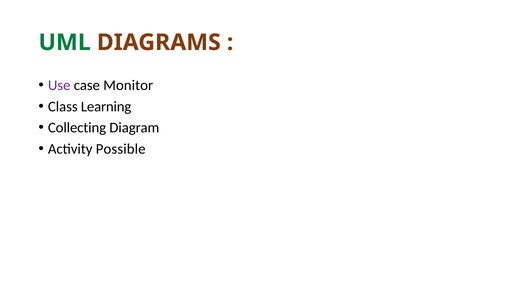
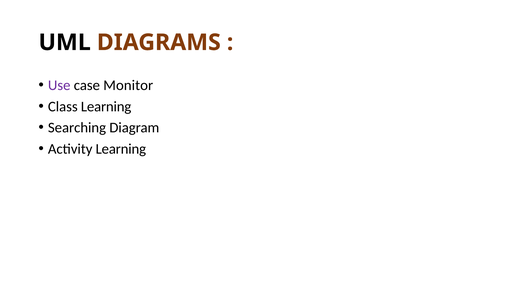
UML colour: green -> black (65, 42)
Collecting: Collecting -> Searching (77, 128)
Activity Possible: Possible -> Learning (121, 149)
